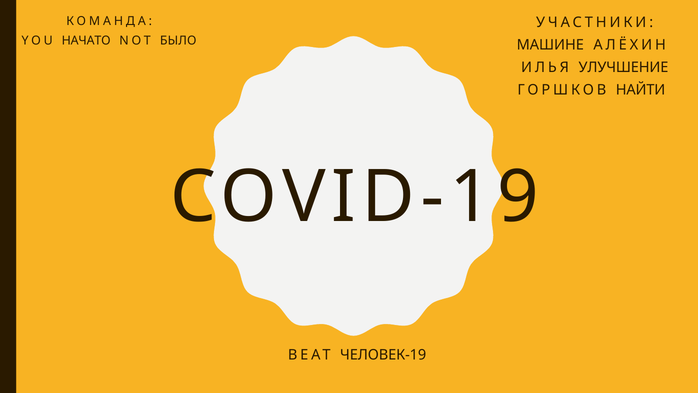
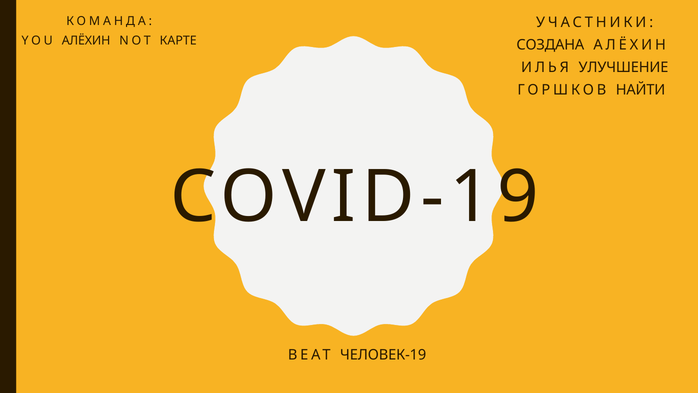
YOU НАЧАТО: НАЧАТО -> АЛЁХИН (86, 41)
БЫЛО: БЫЛО -> КАРТЕ (178, 41)
МАШИНЕ: МАШИНЕ -> СОЗДАНА (550, 45)
